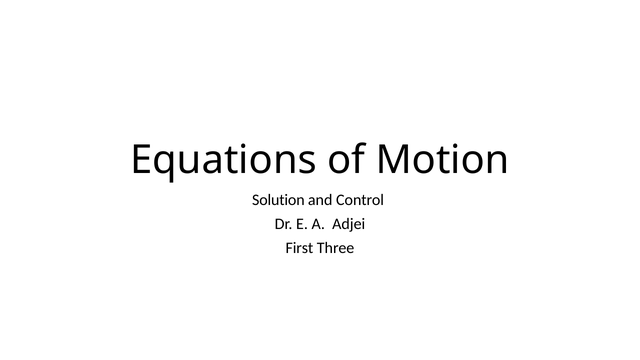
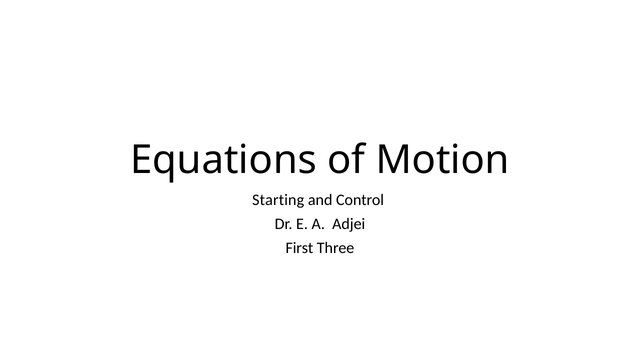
Solution: Solution -> Starting (278, 200)
